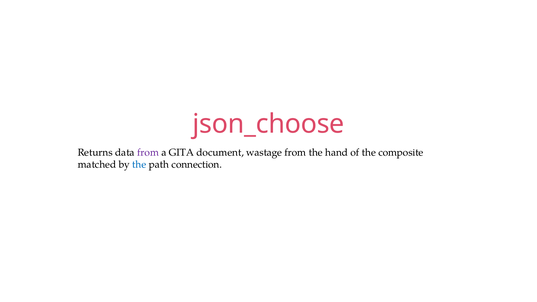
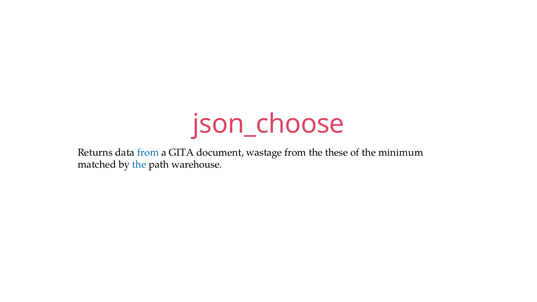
from colour: purple -> blue (148, 153)
hand: hand -> these (337, 153)
composite: composite -> minimum (401, 153)
connection: connection -> warehouse (197, 165)
